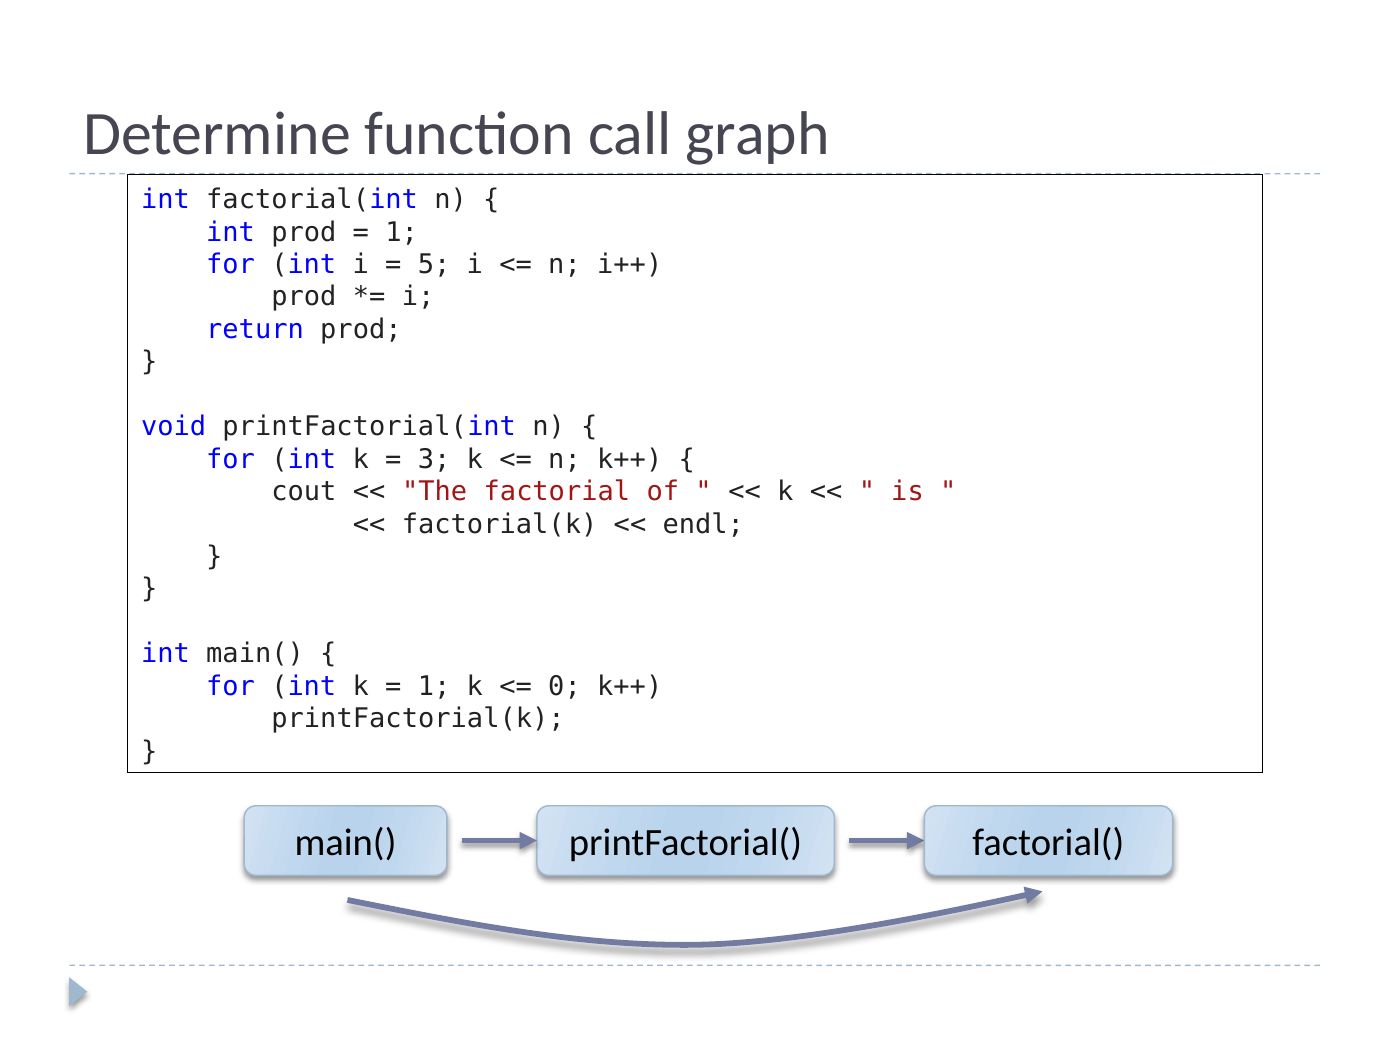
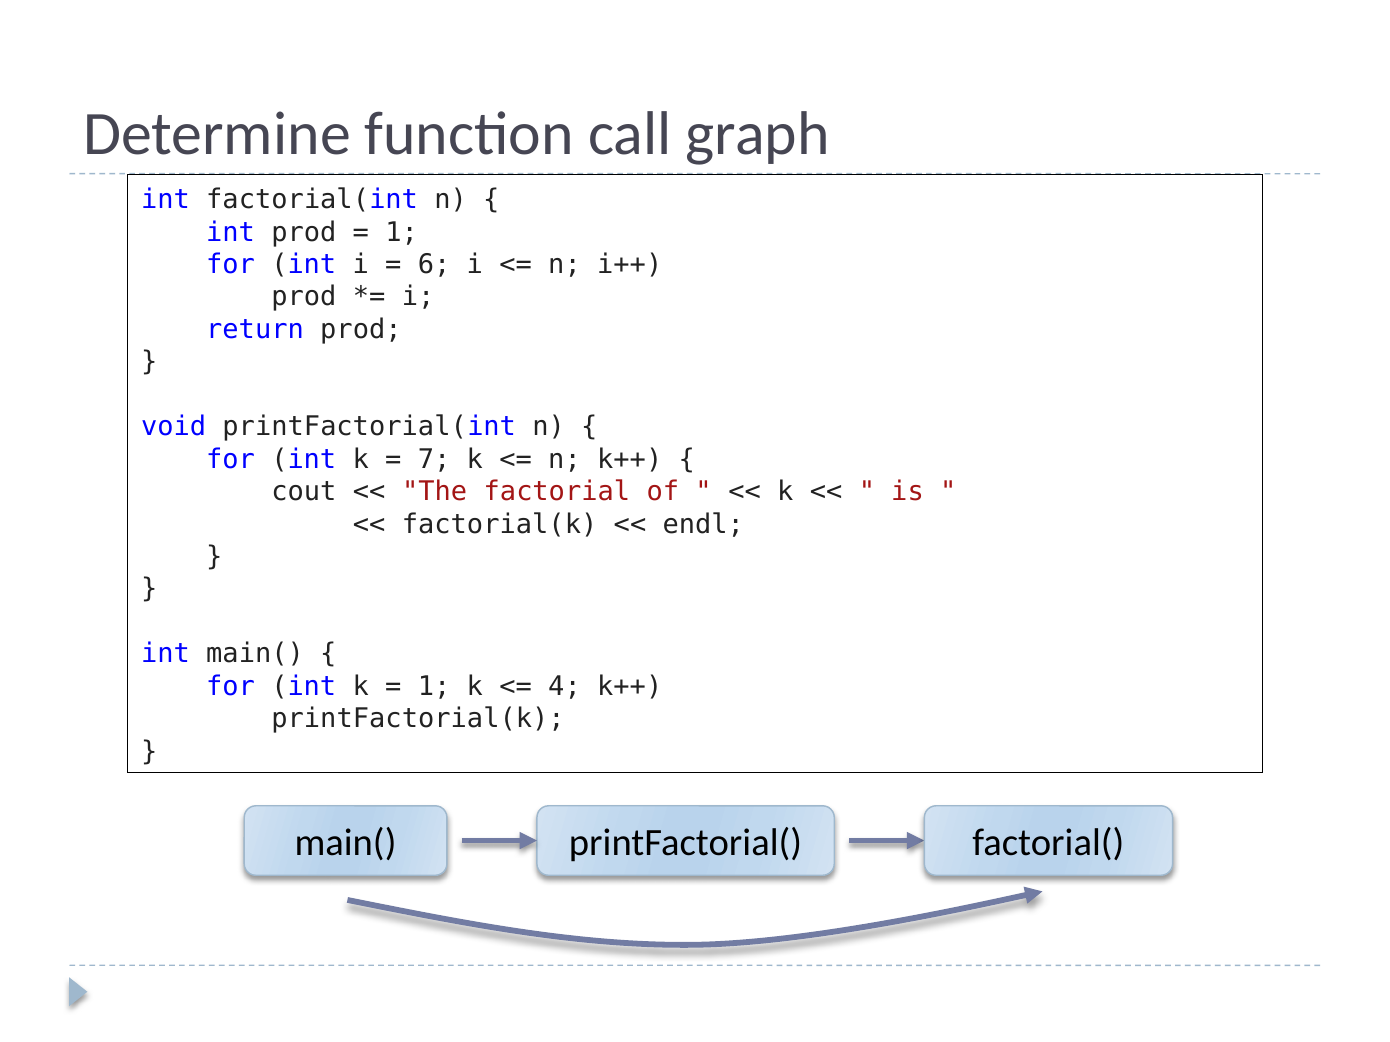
5: 5 -> 6 (434, 265)
3: 3 -> 7 (434, 459)
0: 0 -> 4 (564, 687)
